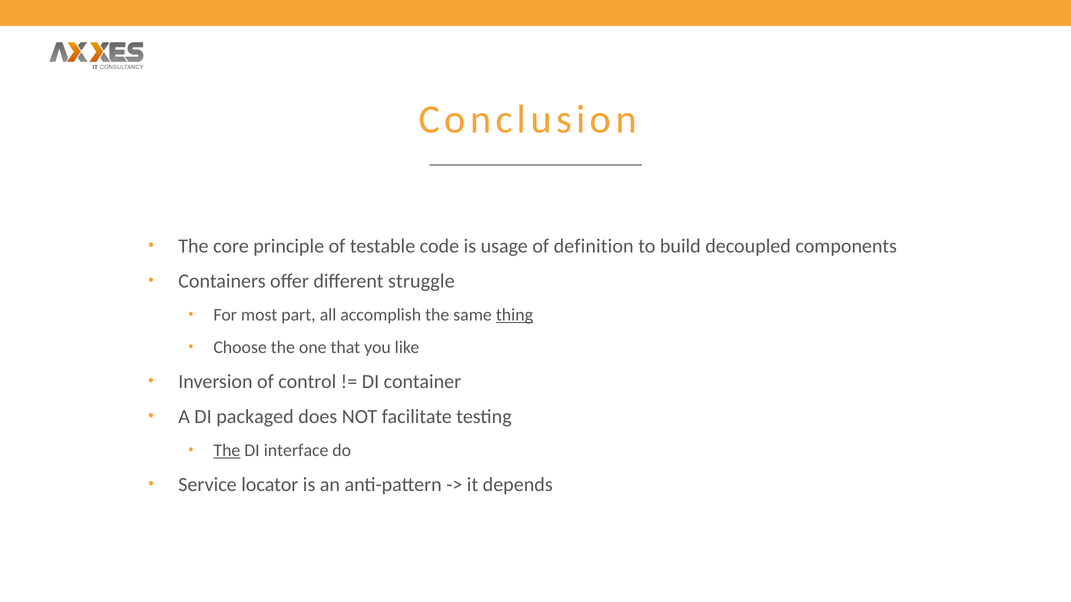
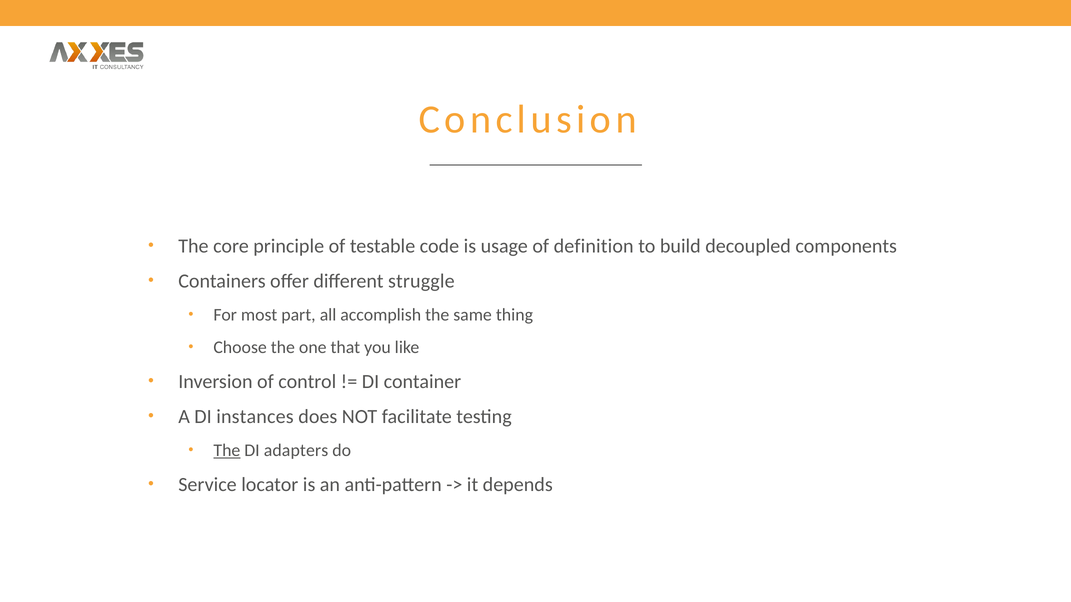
thing underline: present -> none (514, 315)
packaged: packaged -> instances (255, 417)
interface: interface -> adapters (296, 451)
